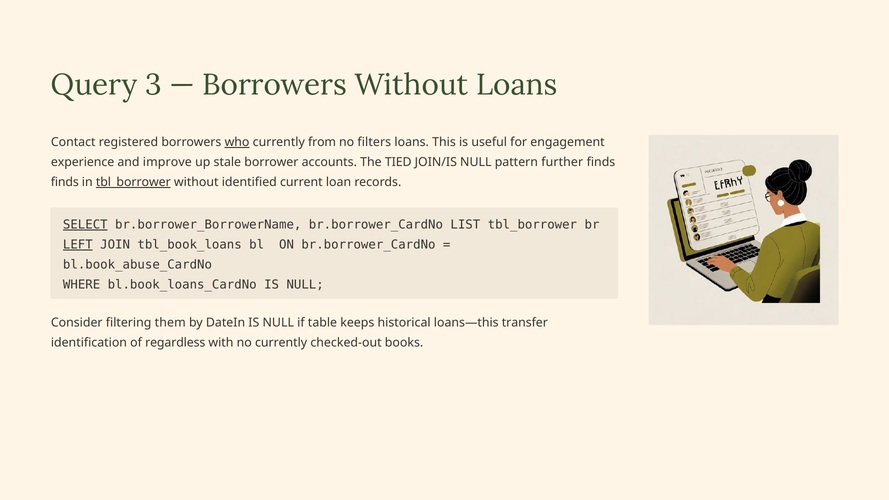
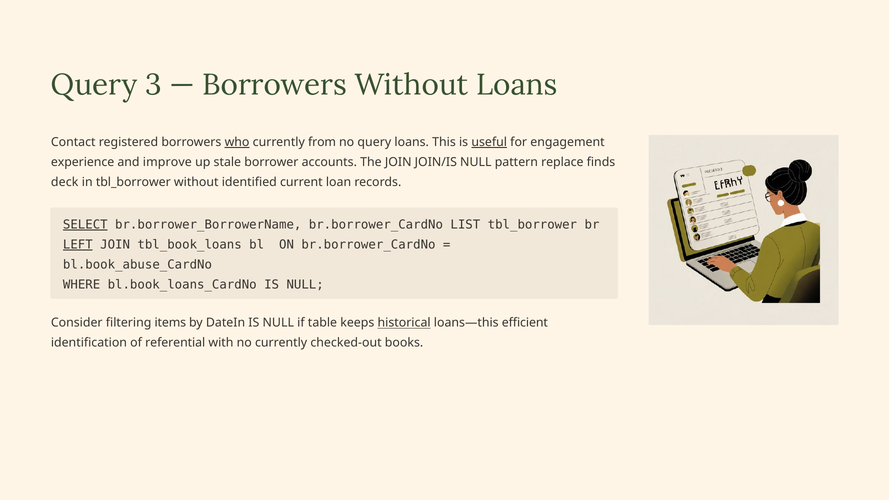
no filters: filters -> query (374, 142)
useful underline: none -> present (489, 142)
The TIED: TIED -> JOIN (398, 162)
further: further -> replace (562, 162)
finds: finds -> deck (65, 182)
tbl_borrower underline: present -> none (133, 182)
them: them -> items (170, 323)
historical underline: none -> present (404, 323)
transfer: transfer -> efficient (525, 323)
regardless: regardless -> referential (175, 343)
